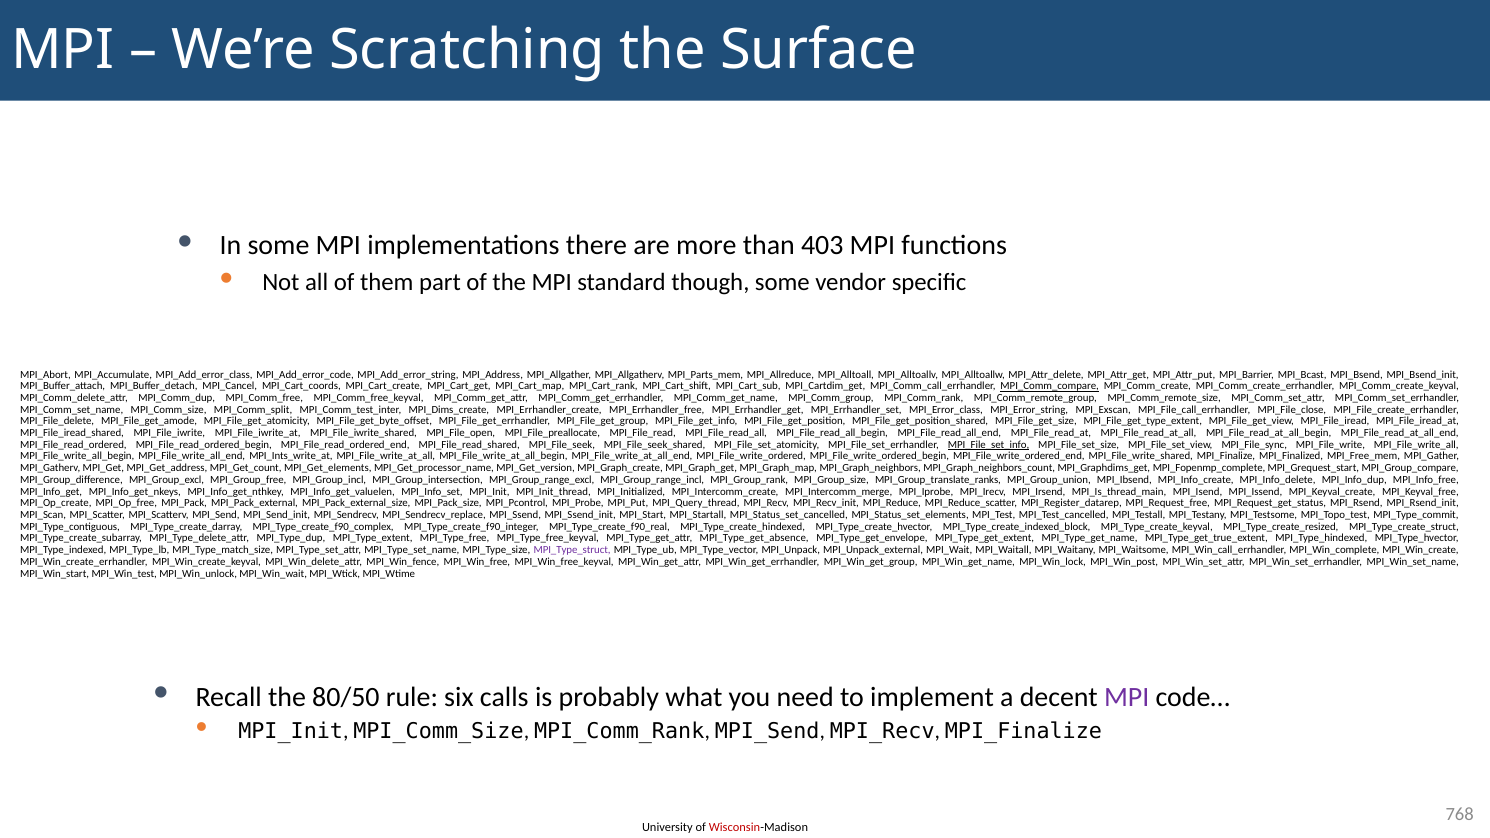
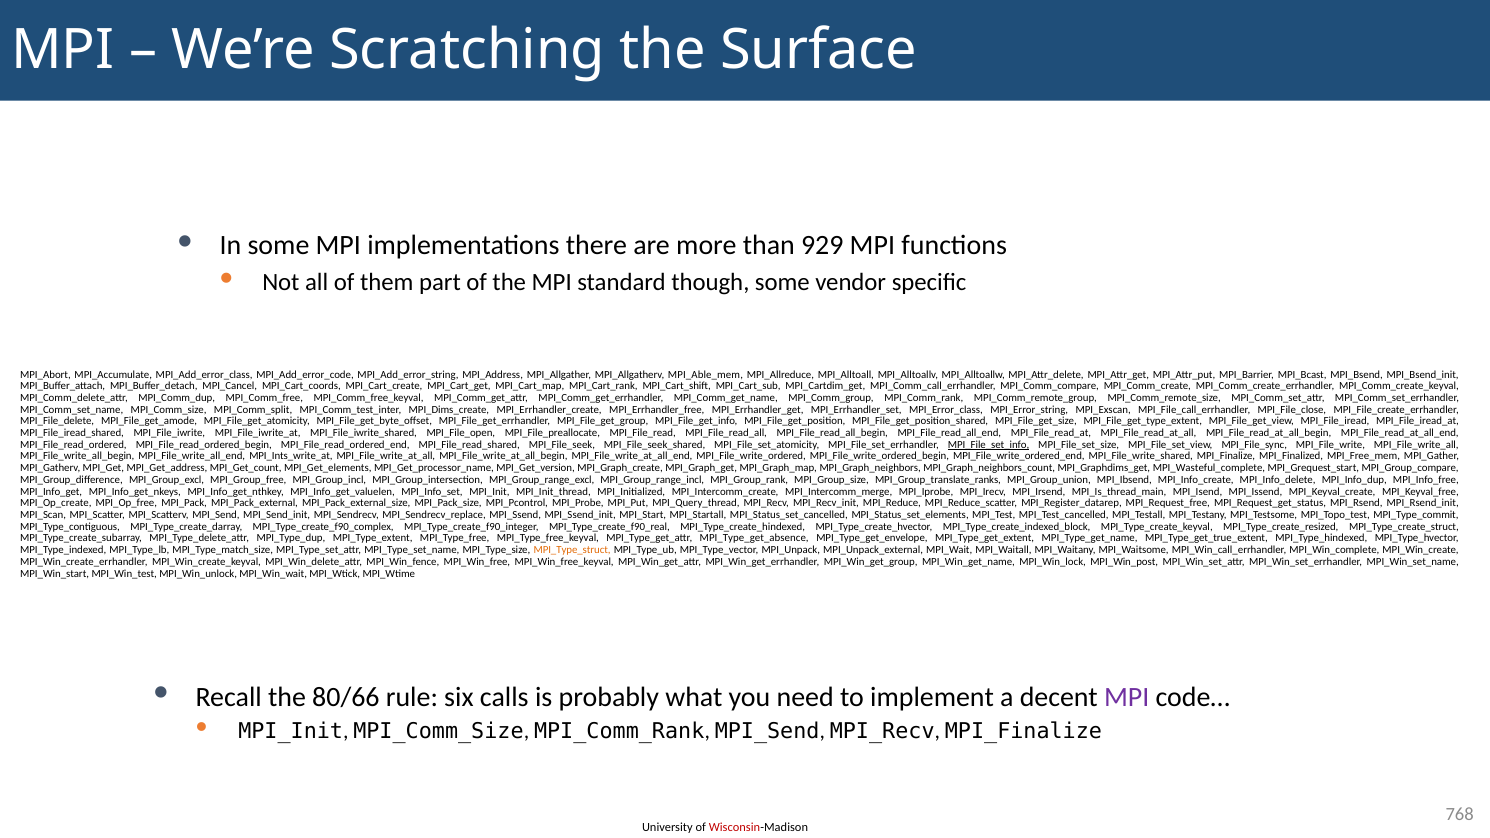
403: 403 -> 929 (822, 246)
MPI_Parts_mem: MPI_Parts_mem -> MPI_Able_mem (705, 375)
MPI_Comm_compare underline: present -> none (1050, 386)
MPI_Fopenmp_complete: MPI_Fopenmp_complete -> MPI_Wasteful_complete (1209, 468)
MPI_Type_struct colour: purple -> orange (572, 550)
80/50: 80/50 -> 80/66 (346, 697)
